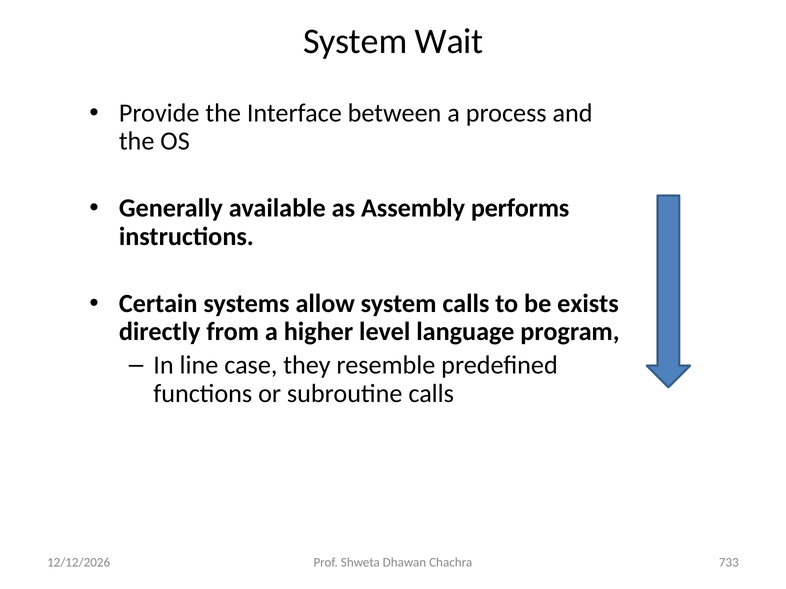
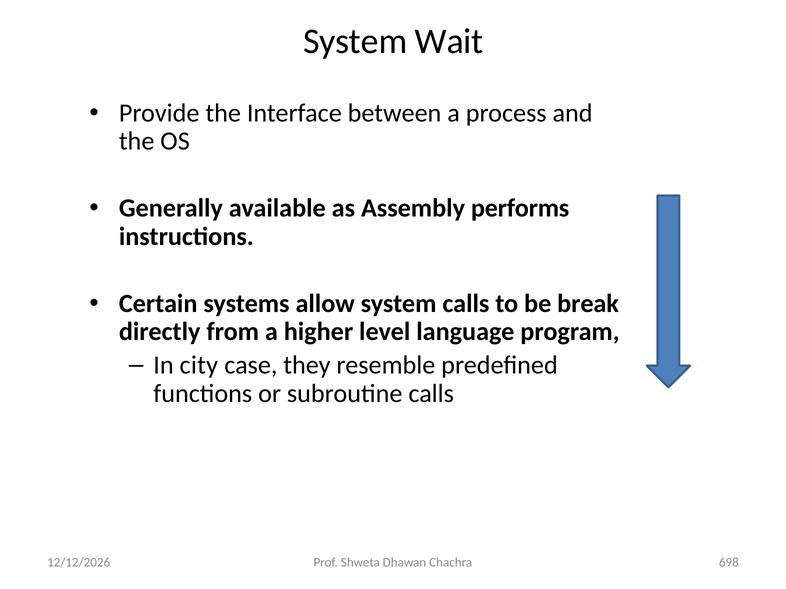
exists: exists -> break (588, 304)
line: line -> city (199, 365)
733: 733 -> 698 (729, 563)
